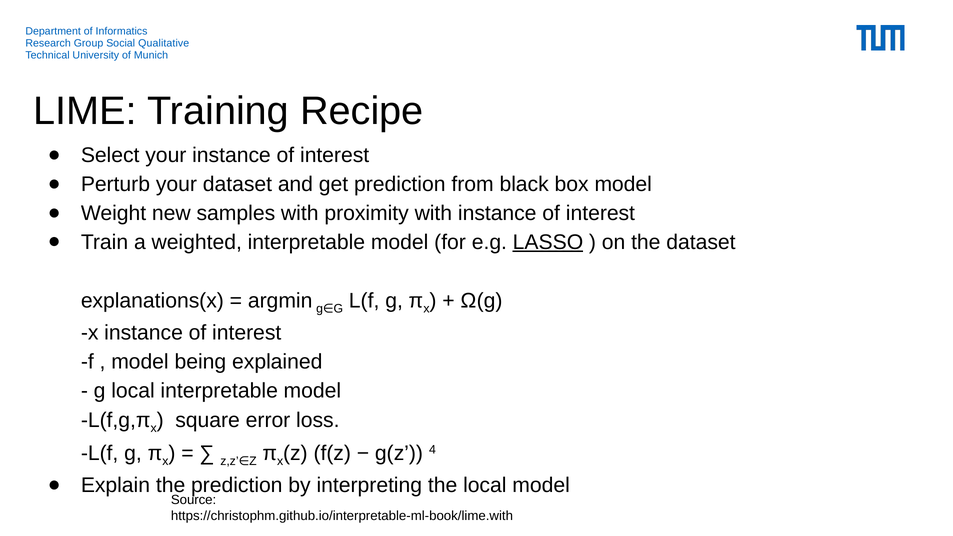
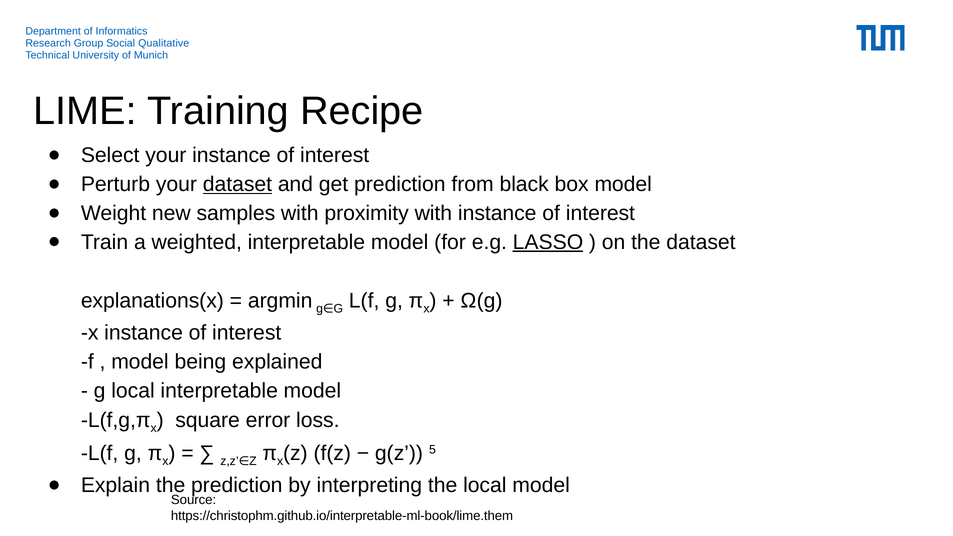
dataset underline: none -> present (237, 184)
4: 4 -> 5 (432, 450)
https://christophm.github.io/interpretable-ml-book/lime.with: https://christophm.github.io/interpretable-ml-book/lime.with -> https://christophm.github.io/interpretable-ml-book/lime.them (342, 516)
